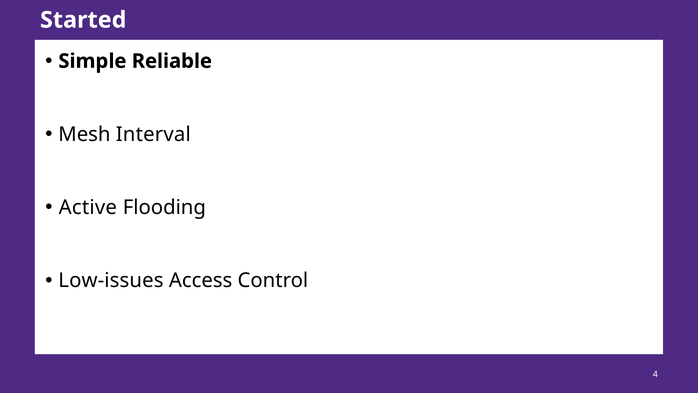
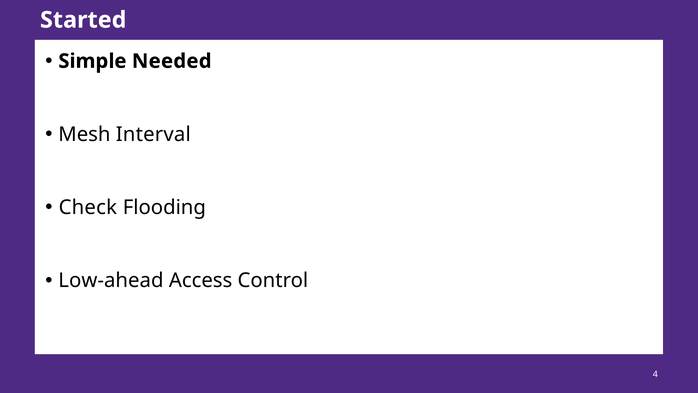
Reliable: Reliable -> Needed (172, 61)
Active: Active -> Check (88, 207)
Low-issues: Low-issues -> Low-ahead (111, 280)
